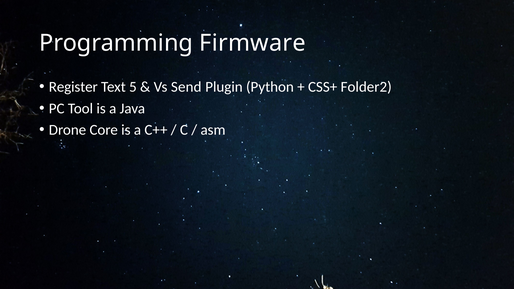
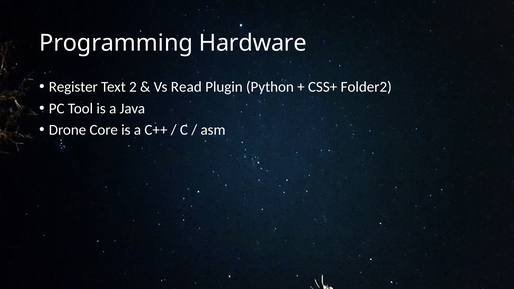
Firmware: Firmware -> Hardware (253, 43)
5: 5 -> 2 (133, 87)
Send: Send -> Read (186, 87)
